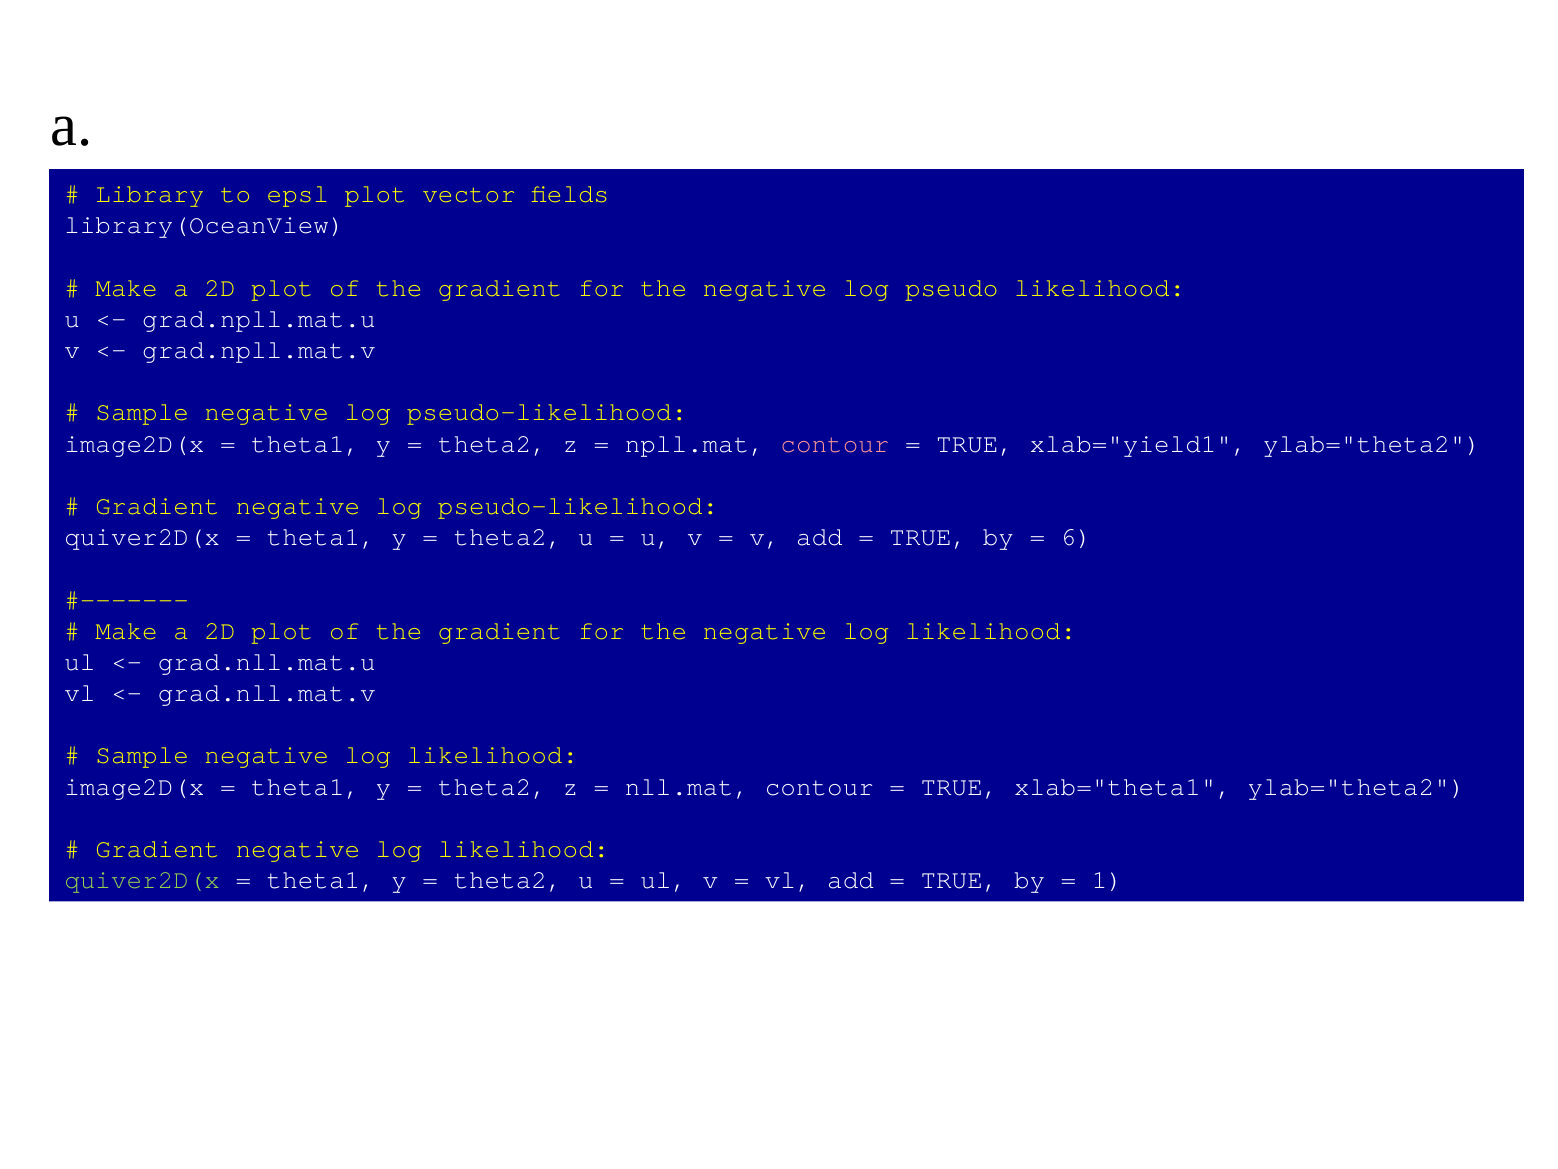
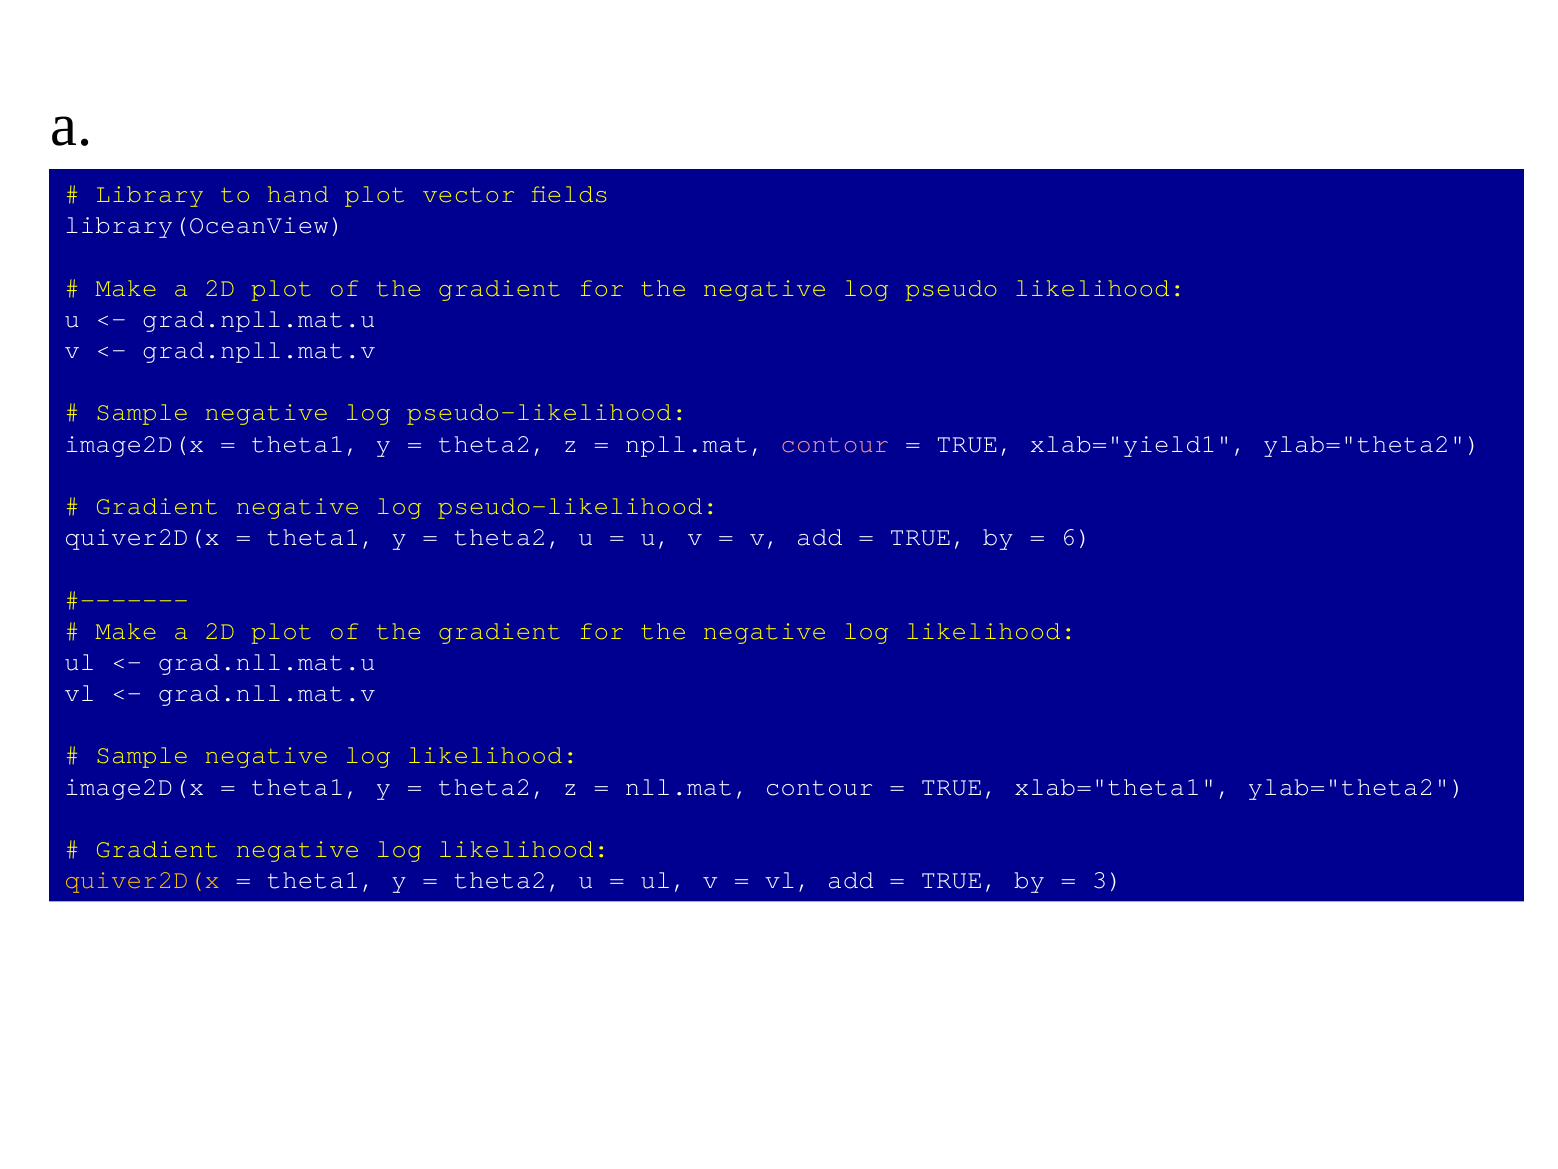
epsl: epsl -> hand (298, 194)
quiver2D(x colour: light green -> yellow (142, 880)
1: 1 -> 3 (1107, 880)
